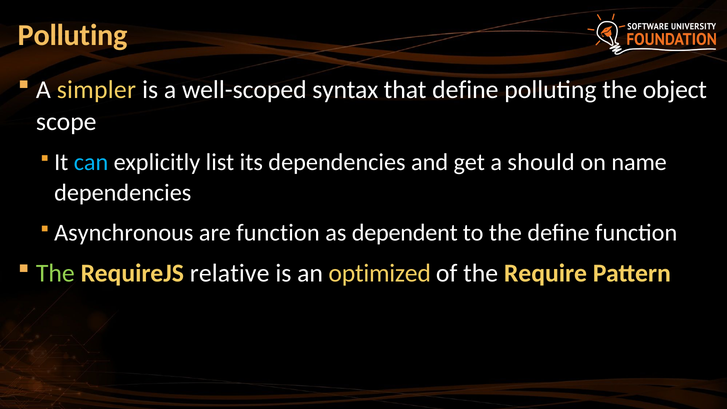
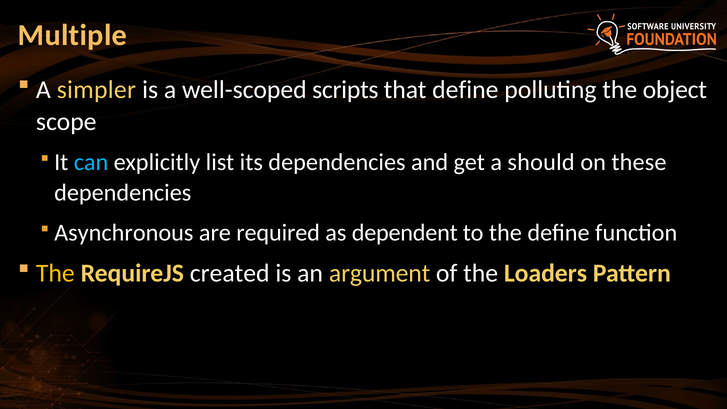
Polluting: Polluting -> Multiple (72, 35)
syntax: syntax -> scripts (345, 90)
name: name -> these (639, 162)
are function: function -> required (278, 233)
The colour: light green -> yellow (55, 273)
relative: relative -> created (230, 273)
optimized: optimized -> argument (380, 273)
Require: Require -> Loaders (546, 273)
